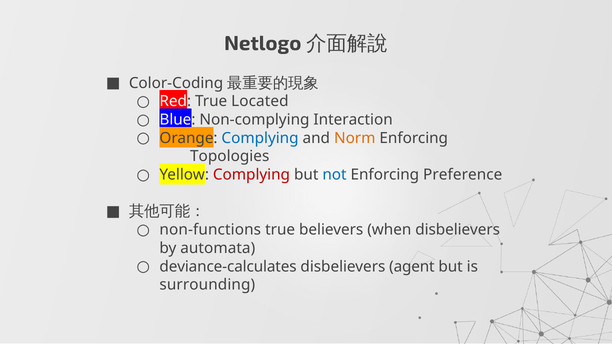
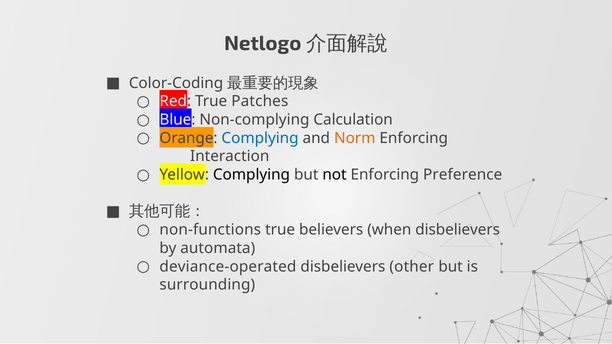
Located: Located -> Patches (260, 101)
Interaction: Interaction -> Calculation (353, 120)
Topologies: Topologies -> Interaction (230, 157)
Complying colour: red -> black (251, 175)
not colour: blue -> black (335, 175)
deviance-calculates: deviance-calculates -> deviance-operated (228, 267)
agent: agent -> other (412, 267)
